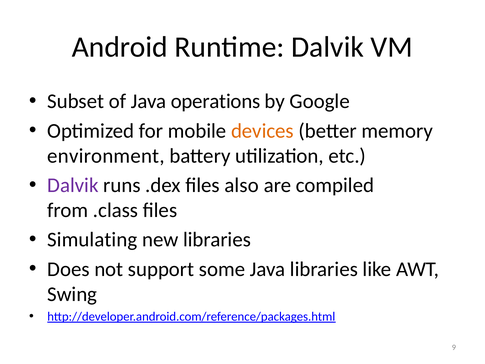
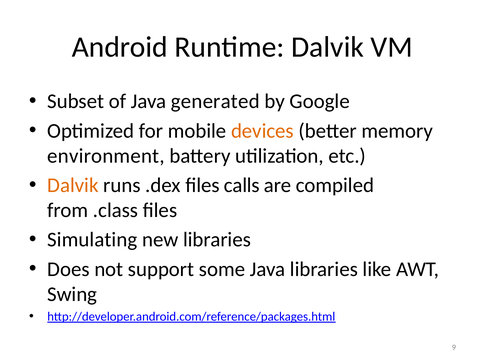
operations: operations -> generated (215, 101)
Dalvik colour: purple -> orange (73, 185)
also: also -> calls (242, 185)
